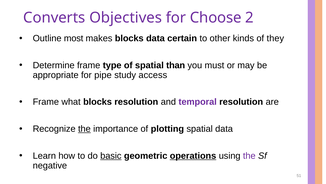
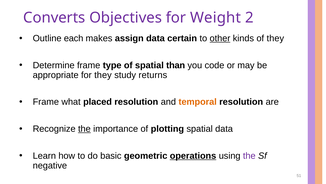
Choose: Choose -> Weight (216, 18)
most: most -> each (74, 38)
makes blocks: blocks -> assign (129, 38)
other underline: none -> present (220, 38)
must: must -> code (214, 65)
for pipe: pipe -> they (103, 75)
access: access -> returns (153, 75)
what blocks: blocks -> placed (98, 102)
temporal colour: purple -> orange (198, 102)
basic underline: present -> none (111, 155)
